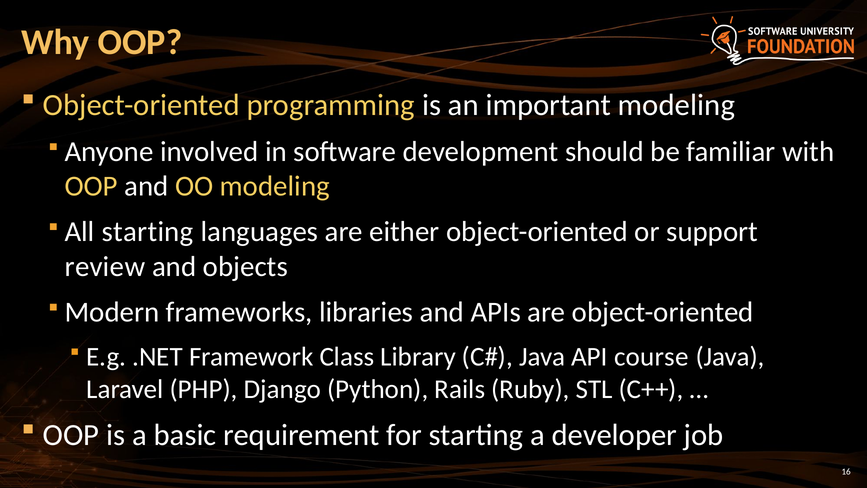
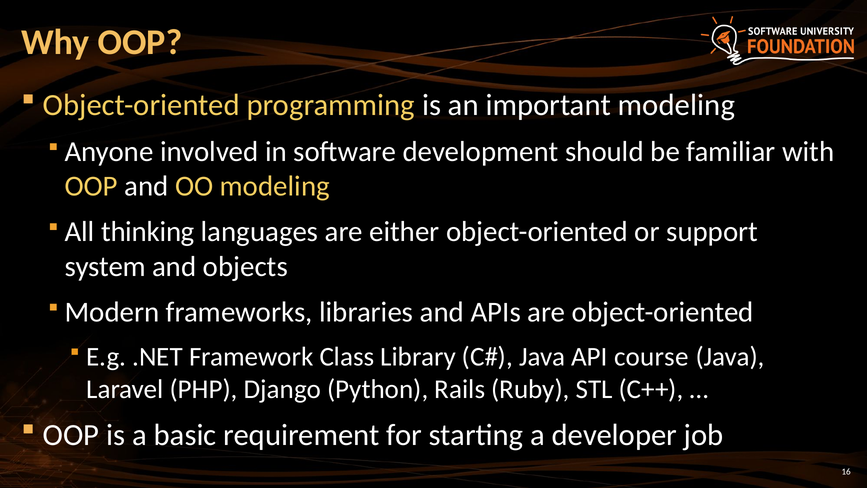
All starting: starting -> thinking (148, 232)
review: review -> system (105, 267)
